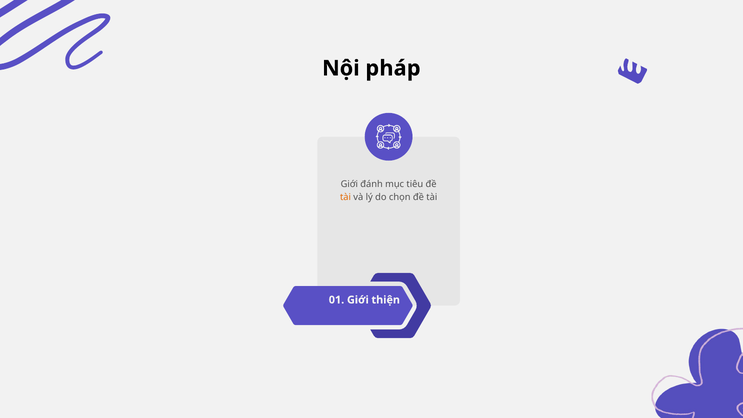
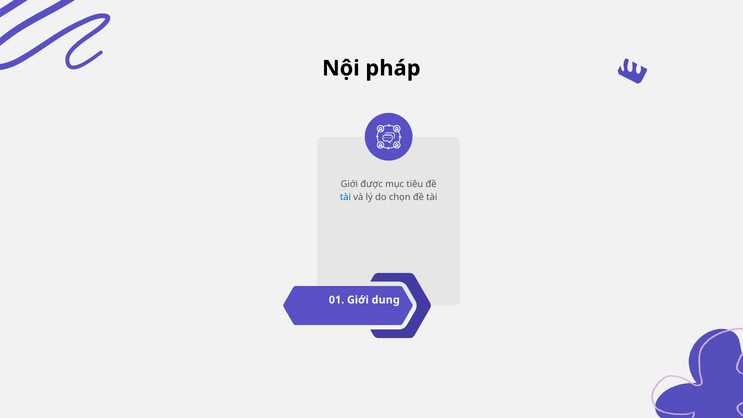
đánh: đánh -> được (372, 184)
tài colour: orange -> blue (345, 197)
thiện: thiện -> dung (386, 300)
